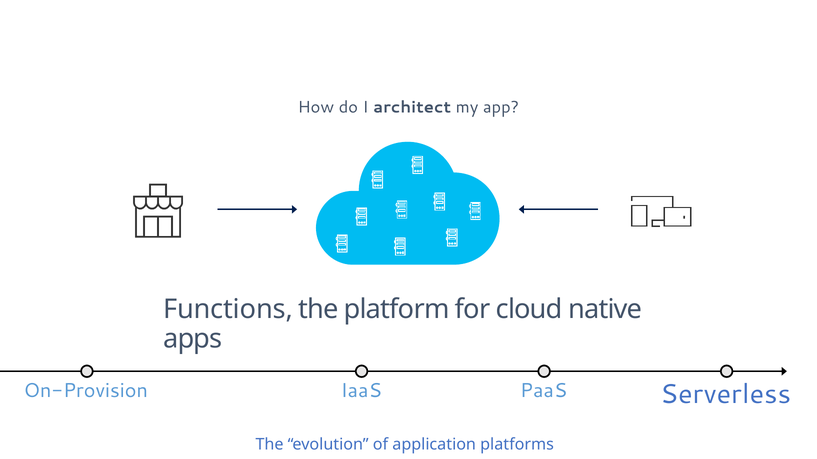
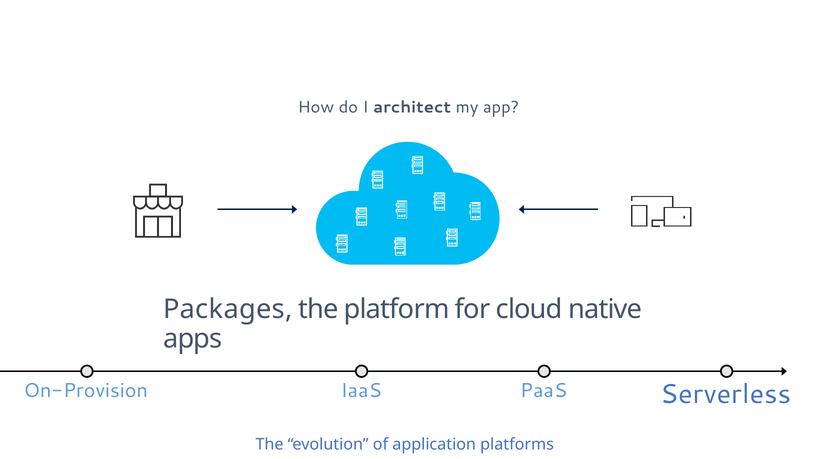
Functions: Functions -> Packages (228, 310)
